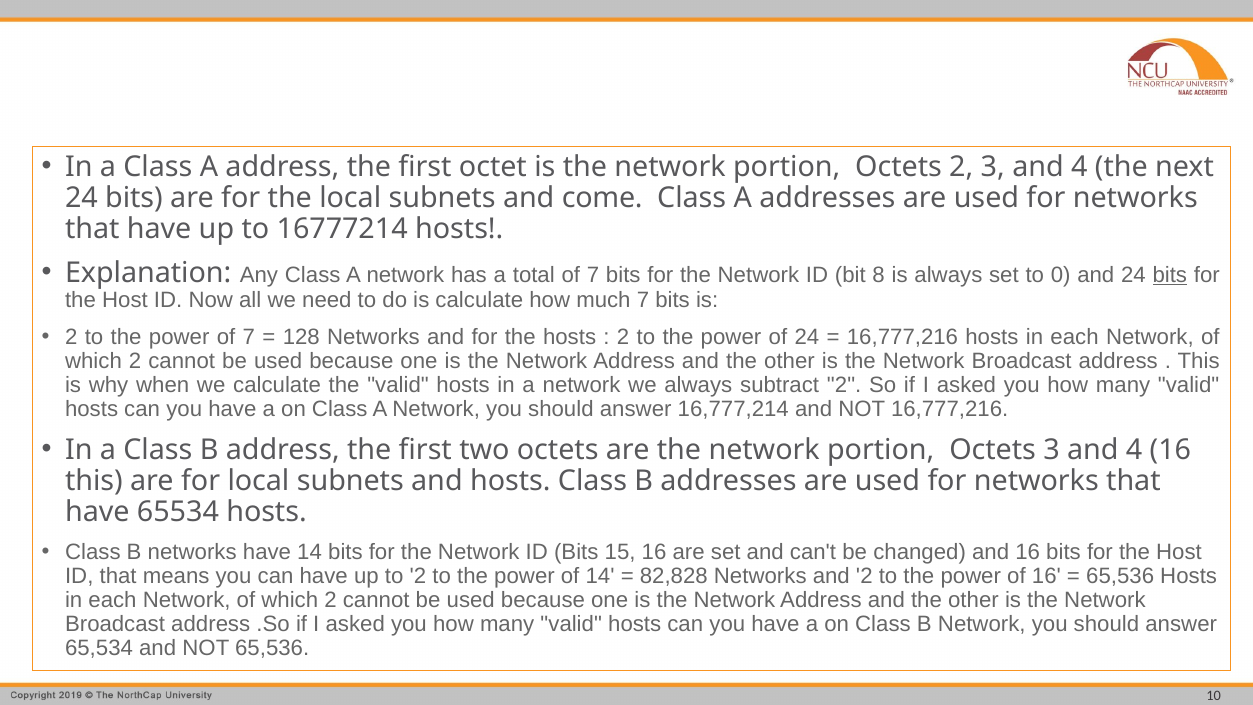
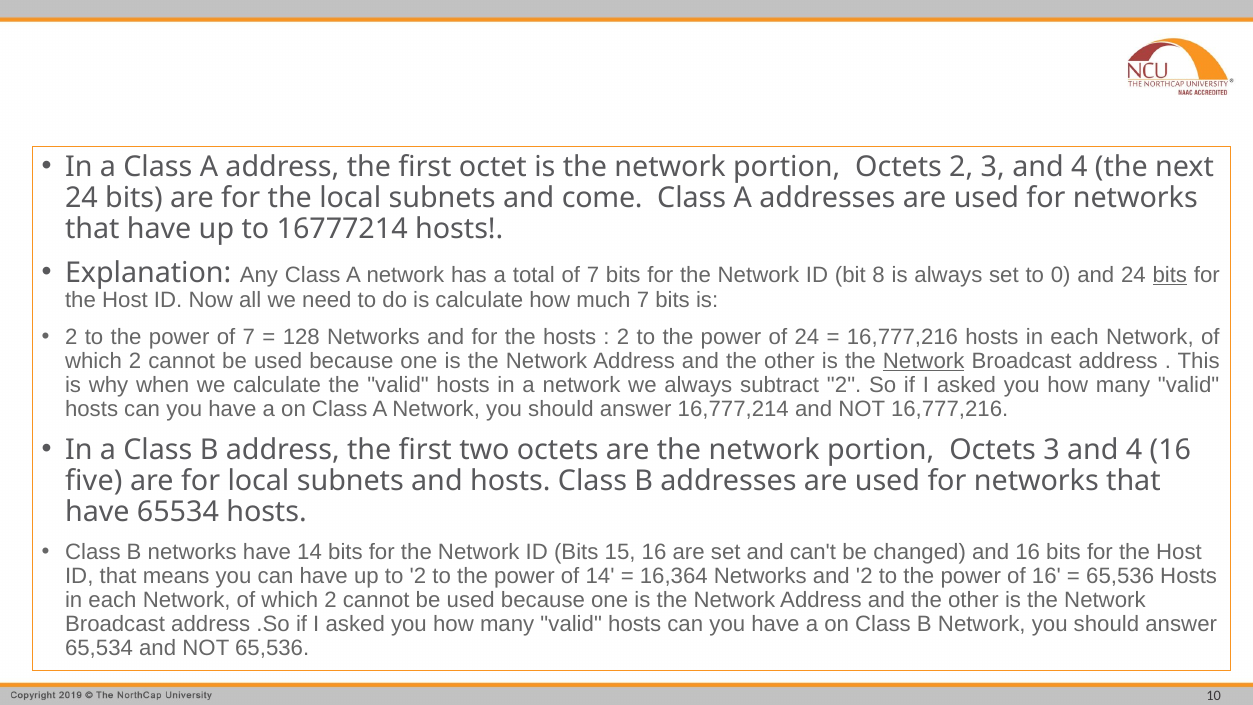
Network underline: none -> present (924, 361)
this: this -> five (94, 481)
82,828: 82,828 -> 16,364 (674, 576)
